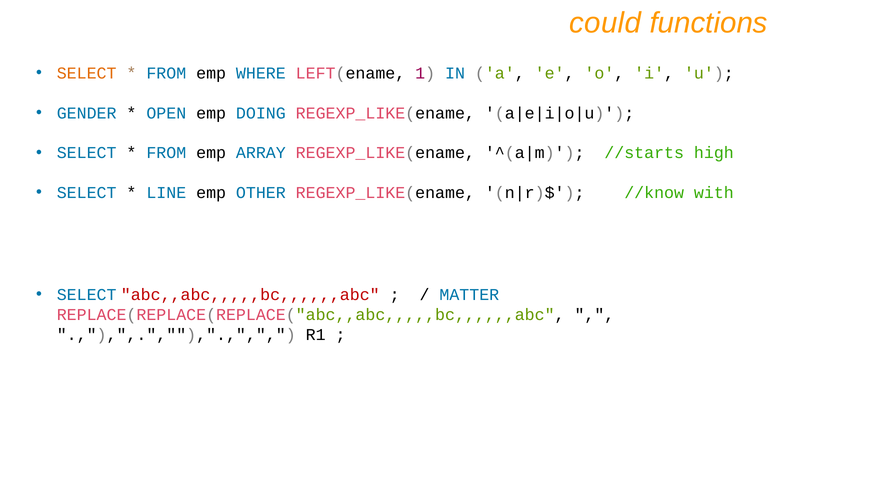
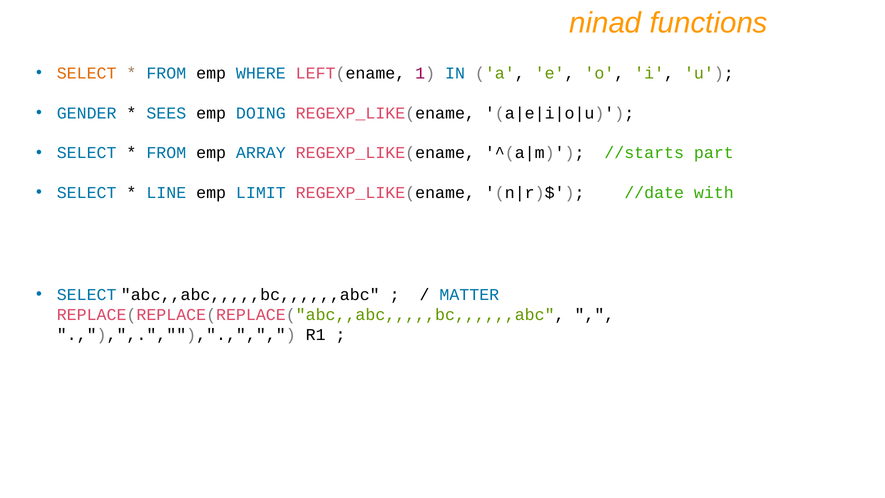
could: could -> ninad (605, 23)
OPEN: OPEN -> SEES (166, 113)
high: high -> part (714, 153)
OTHER: OTHER -> LIMIT (261, 193)
//know: //know -> //date (654, 193)
abc,,abc,,,,,bc,,,,,,abc colour: red -> black (250, 295)
